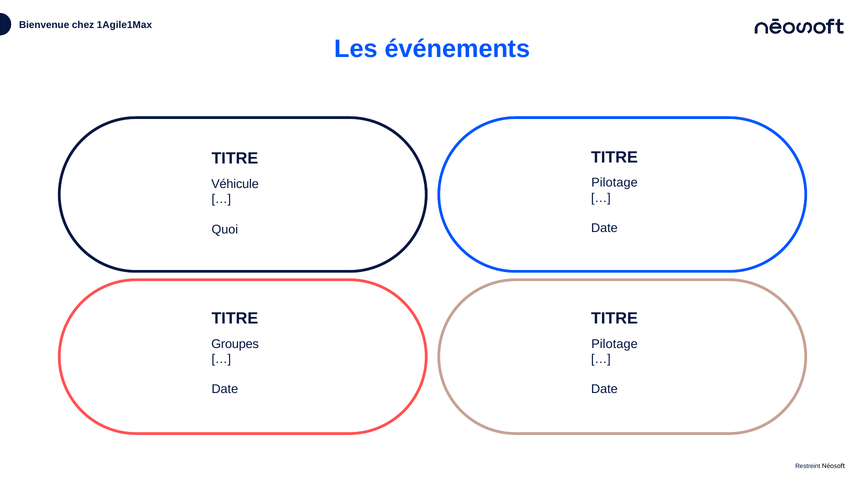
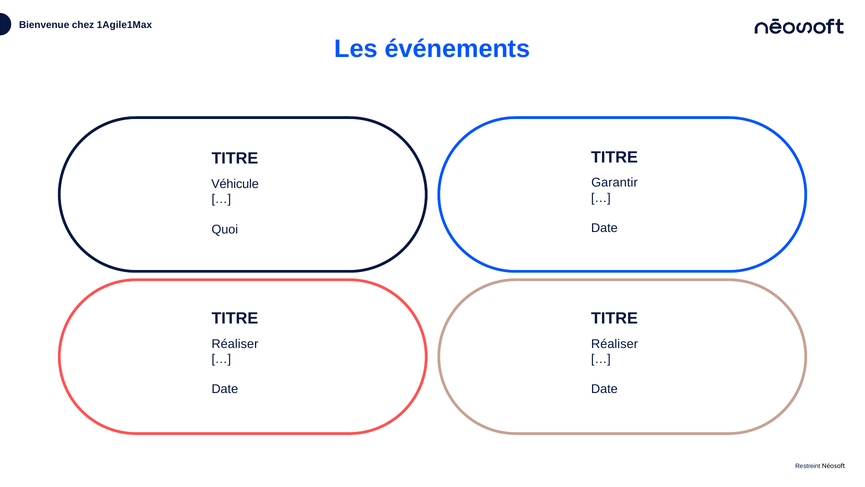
Pilotage: Pilotage -> Garantir (615, 183)
Groupes: Groupes -> Réaliser (235, 344)
Pilotage: Pilotage -> Réaliser (615, 344)
